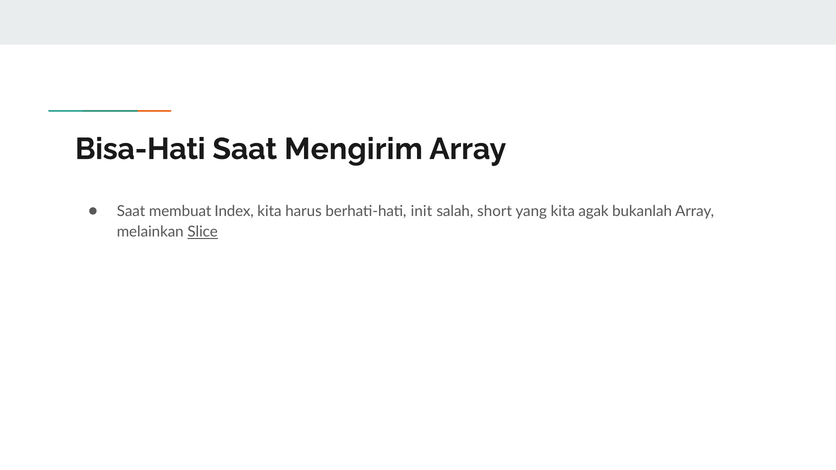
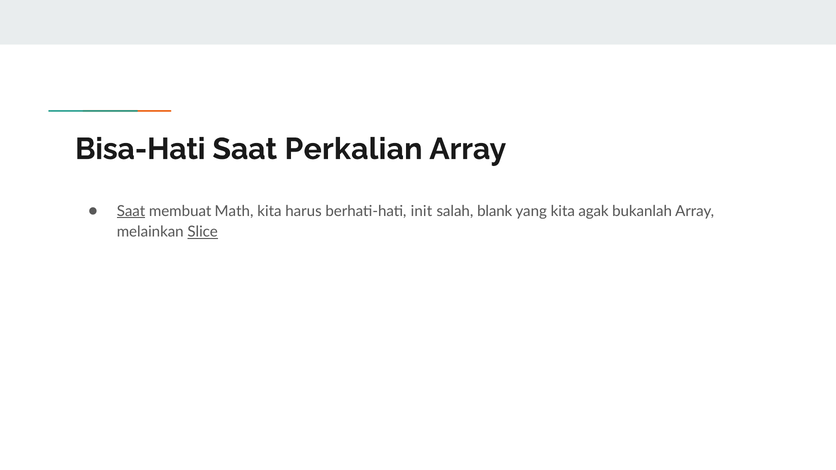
Mengirim: Mengirim -> Perkalian (354, 149)
Saat underline: none -> present (131, 211)
Index: Index -> Math (234, 211)
short: short -> blank (495, 211)
